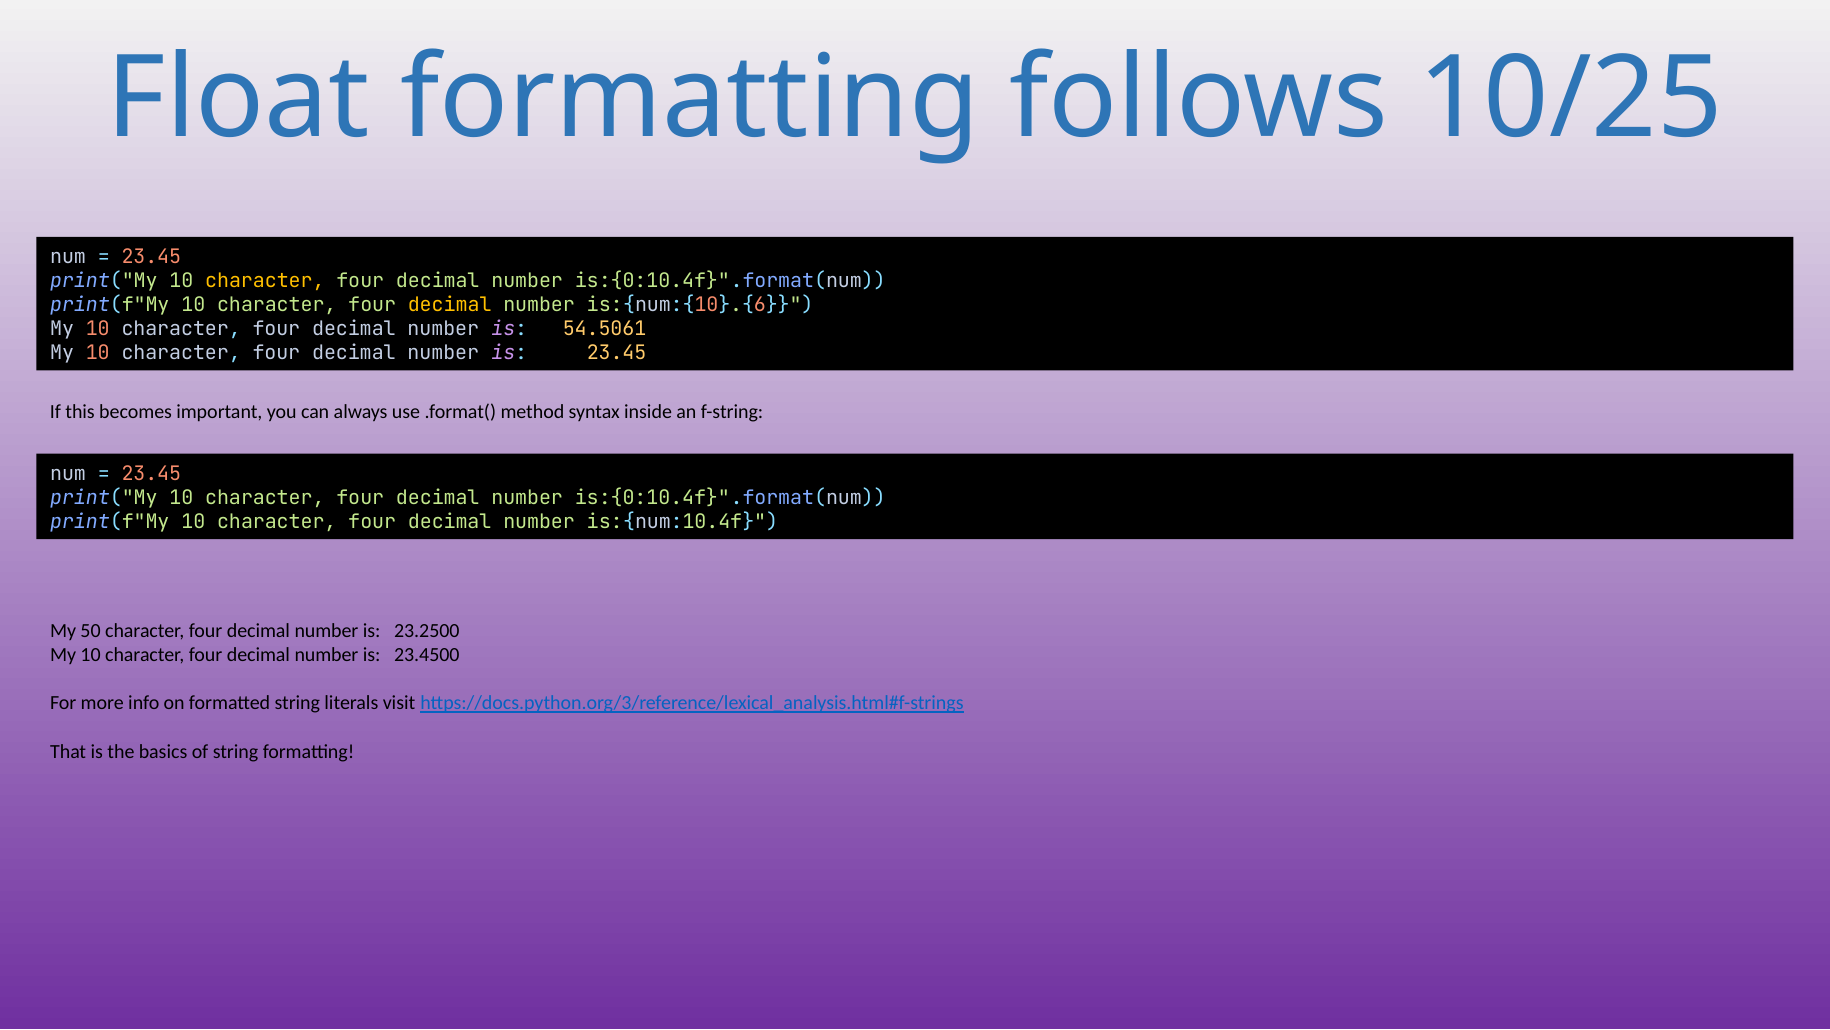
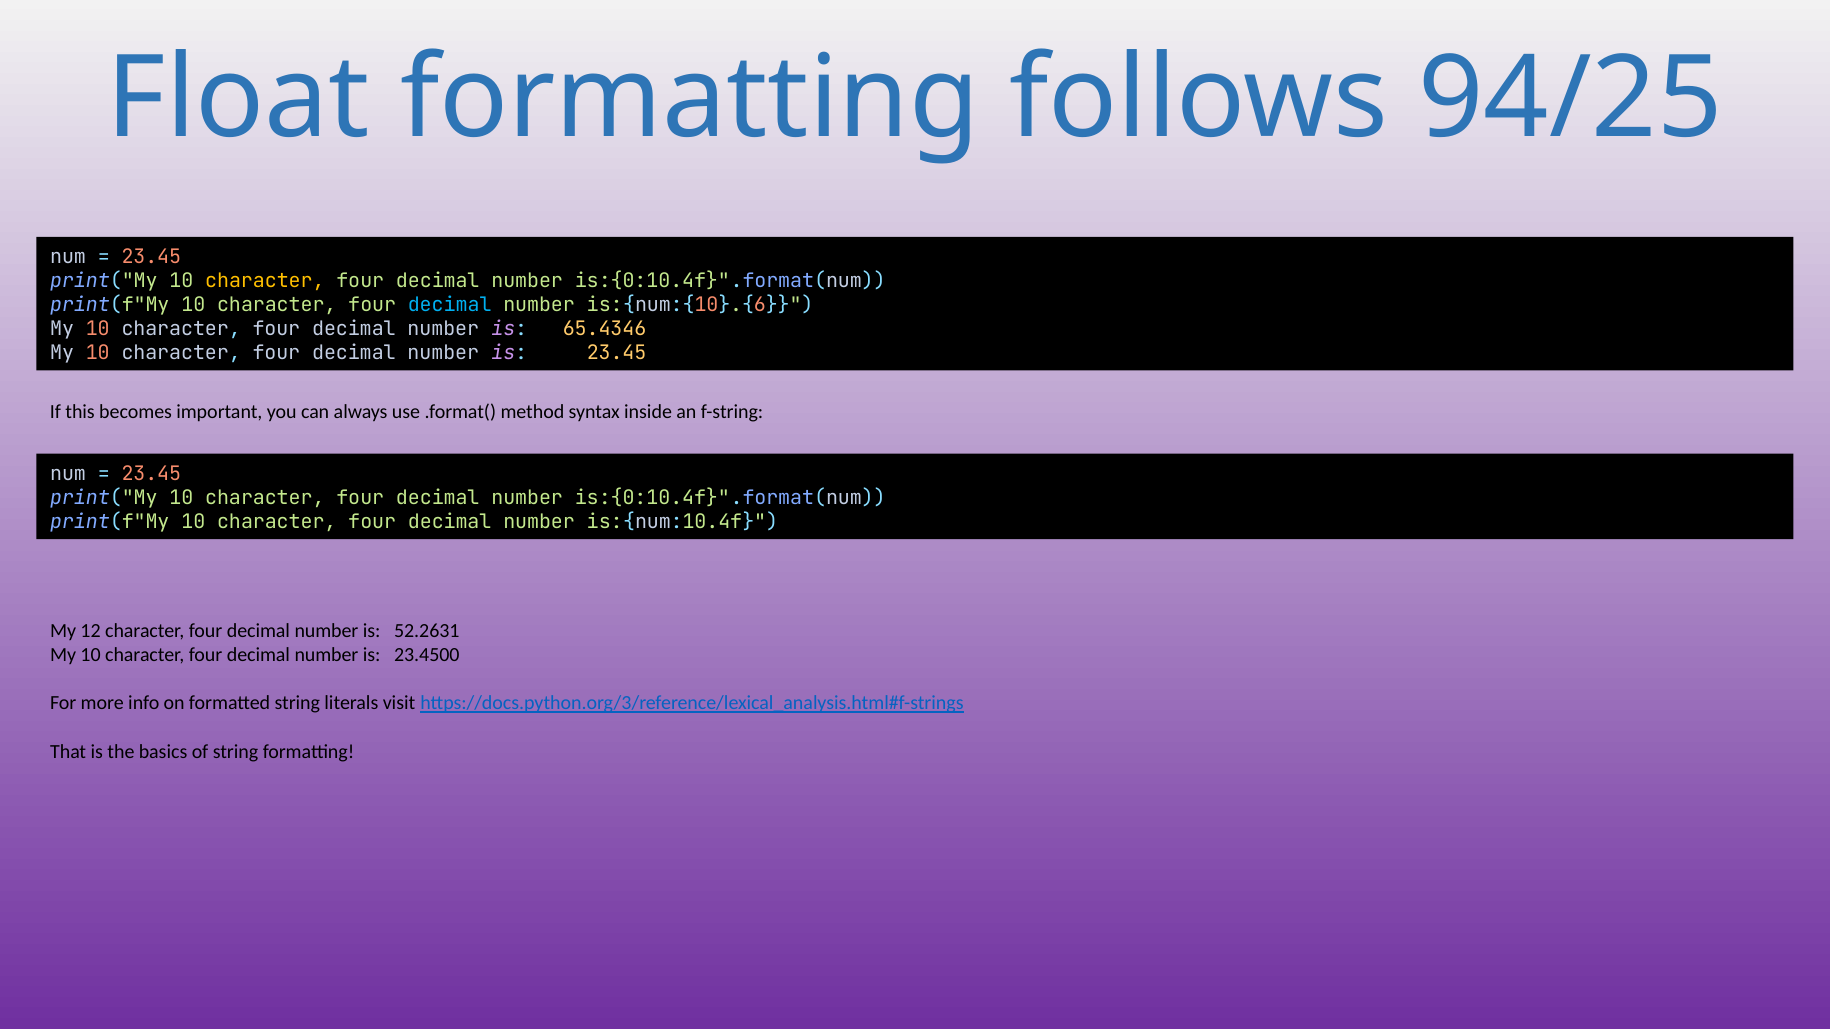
10/25: 10/25 -> 94/25 (1570, 99)
decimal colour: yellow -> light blue (450, 305)
54.5061: 54.5061 -> 65.4346 (605, 329)
50: 50 -> 12 (91, 631)
23.2500: 23.2500 -> 52.2631 (427, 631)
